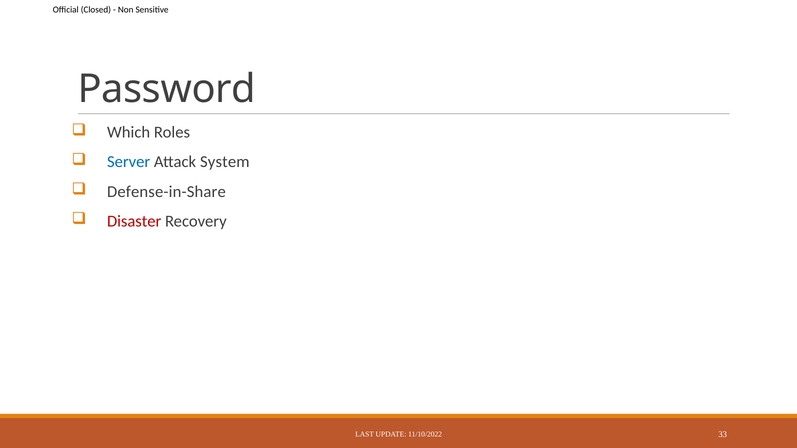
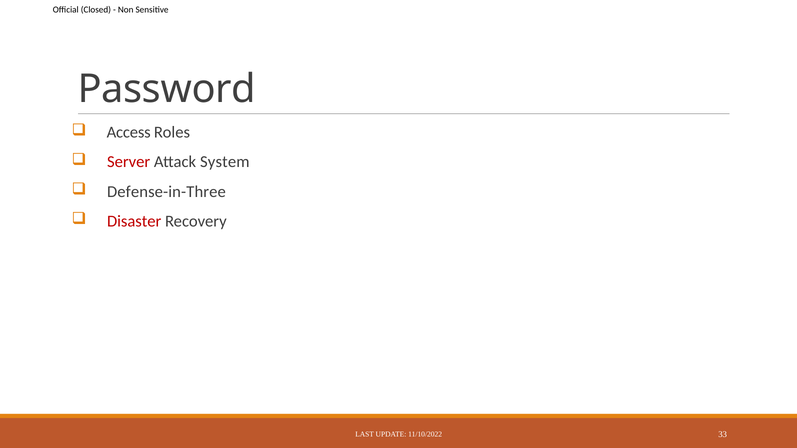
Which: Which -> Access (129, 133)
Server colour: blue -> red (129, 162)
Defense-in-Share: Defense-in-Share -> Defense-in-Three (166, 192)
